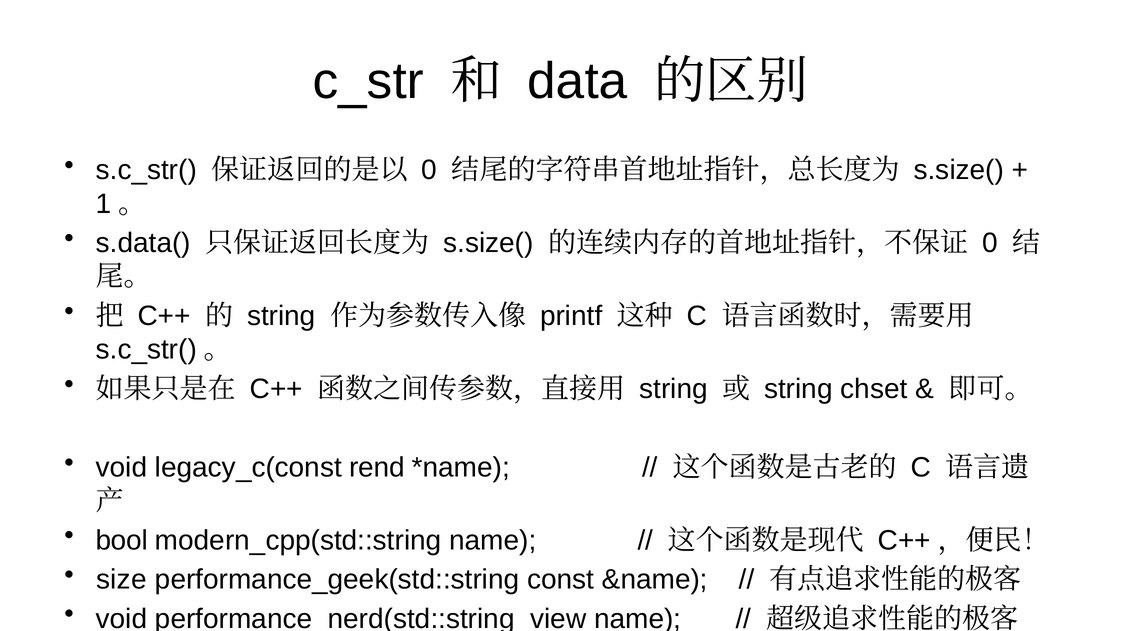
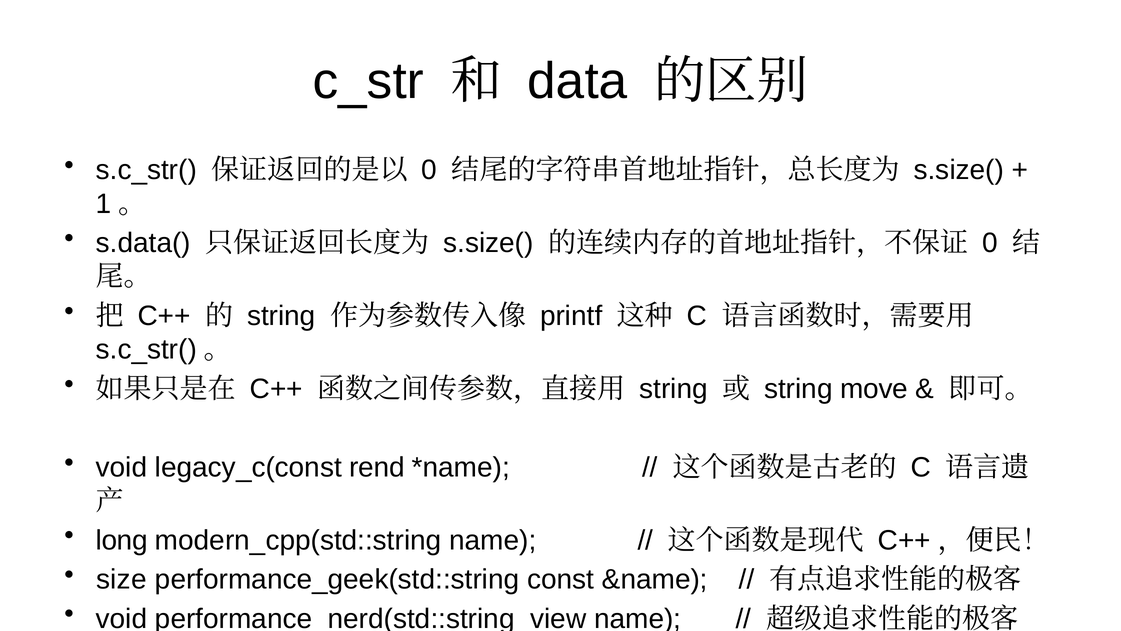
chset: chset -> move (874, 389)
bool: bool -> long (122, 540)
